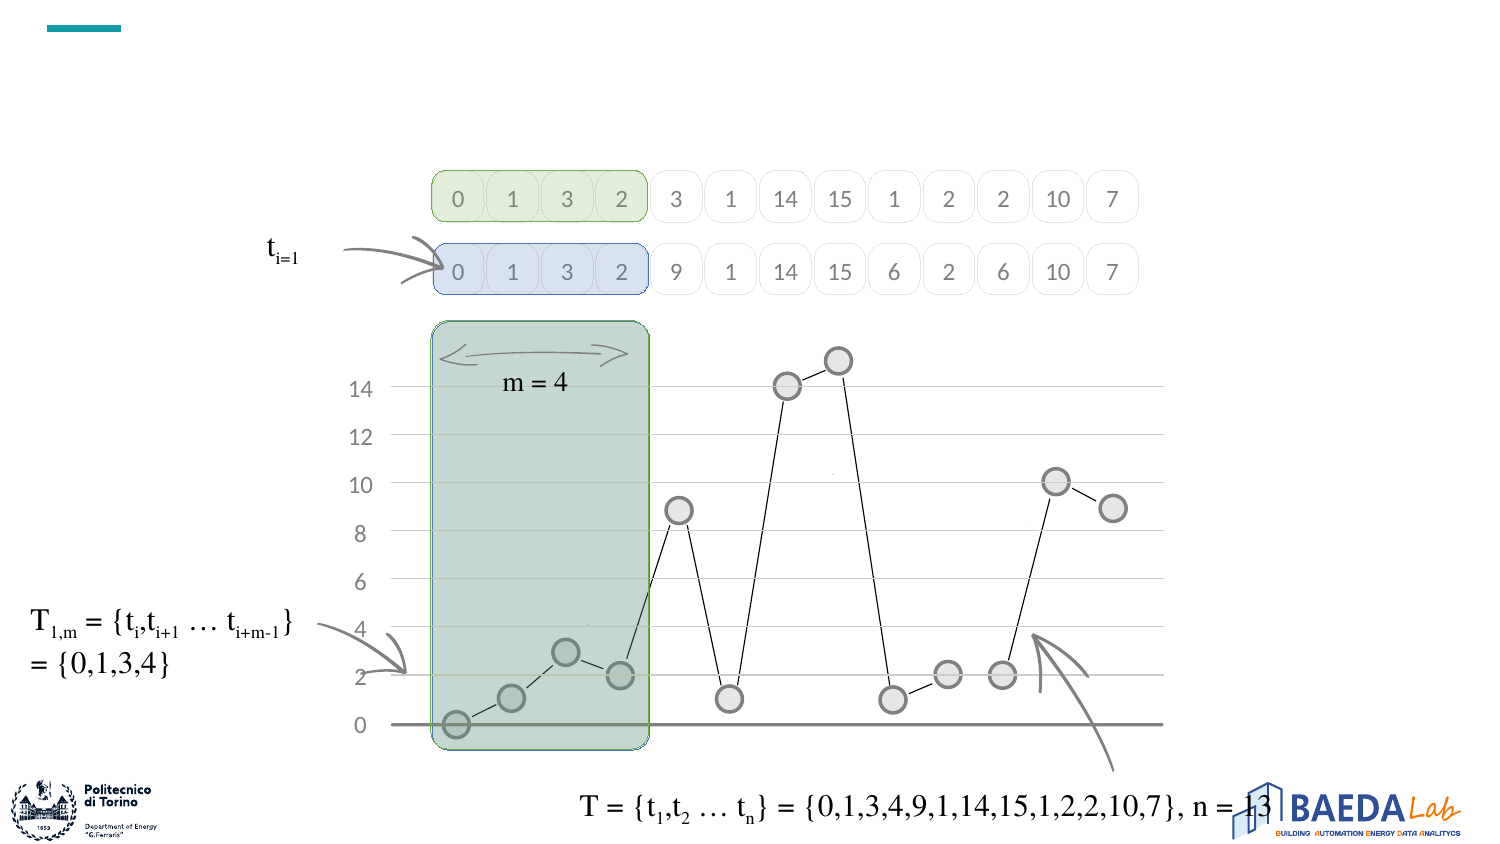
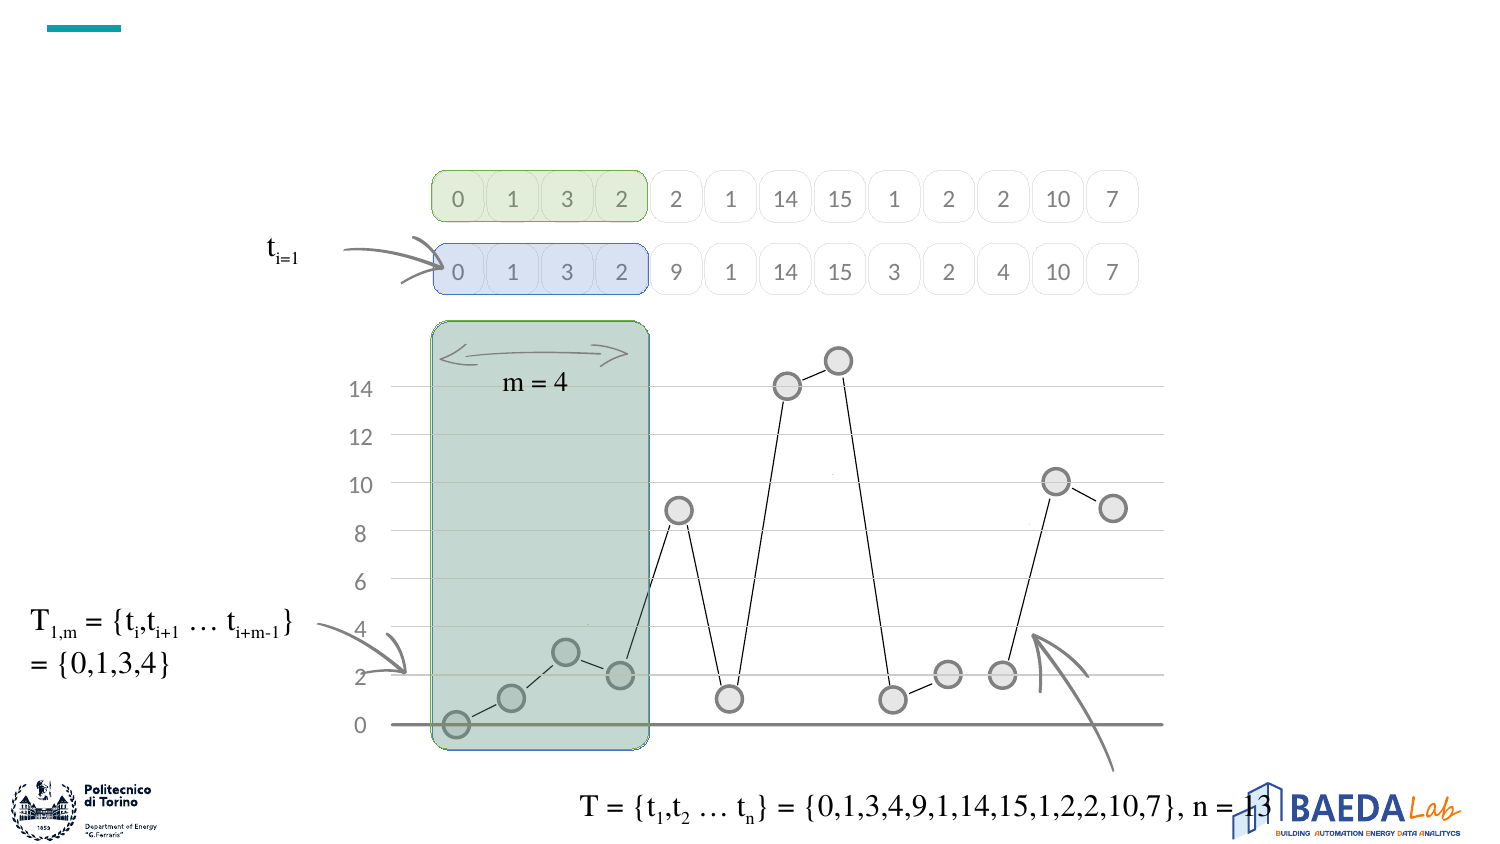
3: 3 -> 2 (676, 199)
14 6: 6 -> 3 (894, 272)
2 6: 6 -> 4 (1003, 272)
